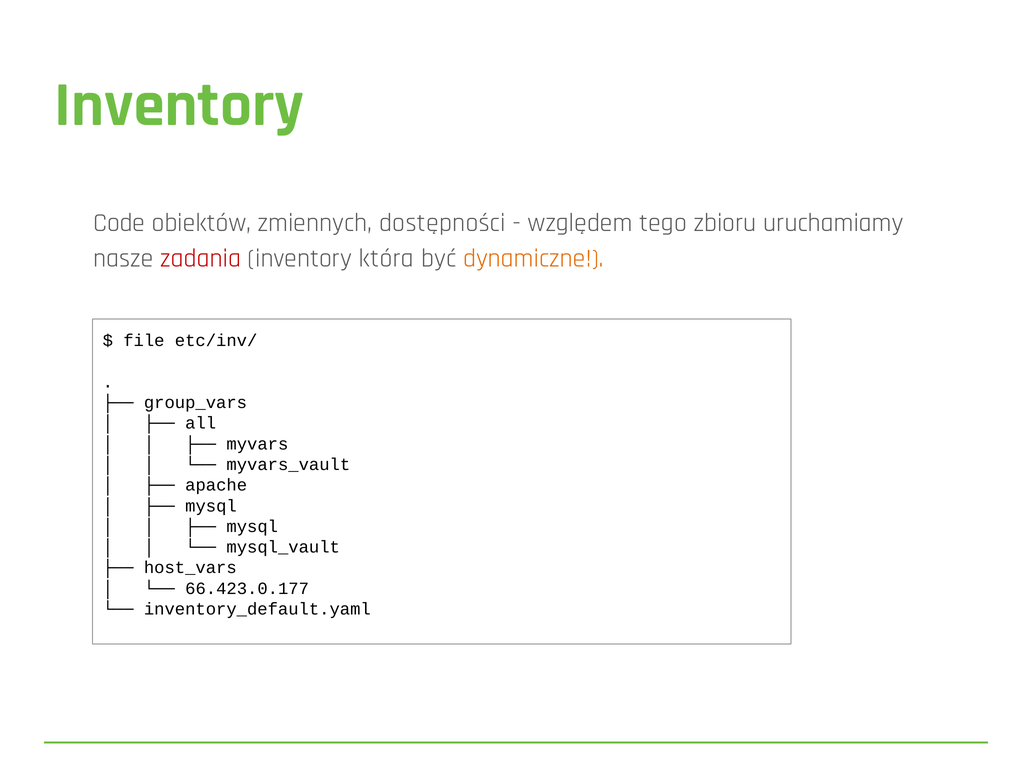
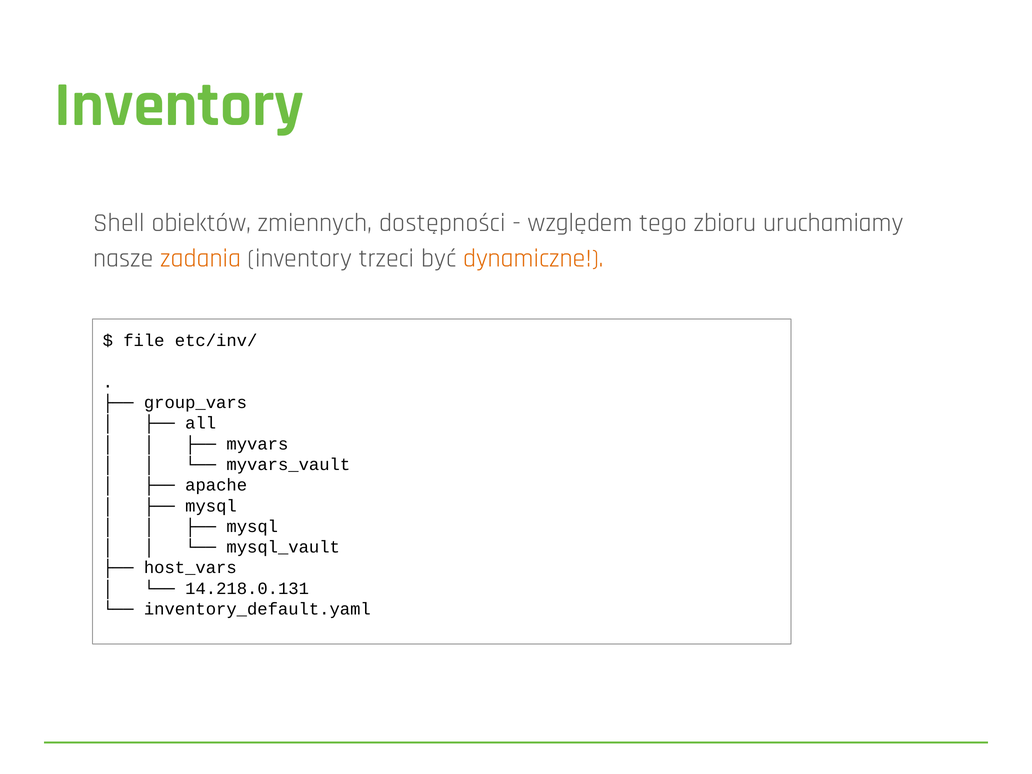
Code: Code -> Shell (119, 223)
zadania colour: red -> orange (201, 258)
która: która -> trzeci (387, 258)
66.423.0.177: 66.423.0.177 -> 14.218.0.131 (247, 588)
